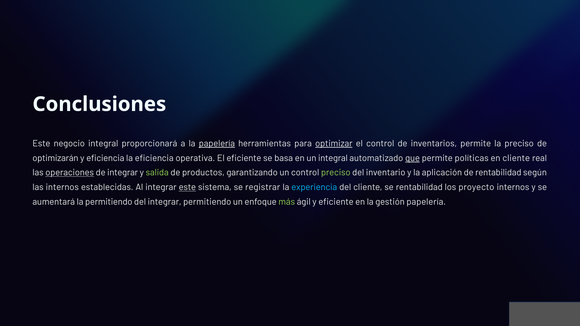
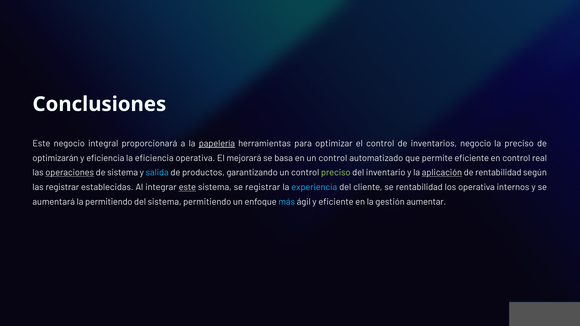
optimizar underline: present -> none (334, 144)
inventarios permite: permite -> negocio (476, 144)
El eficiente: eficiente -> mejorará (244, 158)
en un integral: integral -> control (333, 158)
que underline: present -> none (413, 158)
permite políticas: políticas -> eficiente (472, 158)
en cliente: cliente -> control (516, 158)
de integrar: integrar -> sistema (123, 173)
salida colour: light green -> light blue (157, 173)
aplicación underline: none -> present (442, 173)
las internos: internos -> registrar (62, 187)
los proyecto: proyecto -> operativa (476, 187)
del integrar: integrar -> sistema (165, 202)
más colour: light green -> light blue (287, 202)
gestión papelería: papelería -> aumentar (426, 202)
